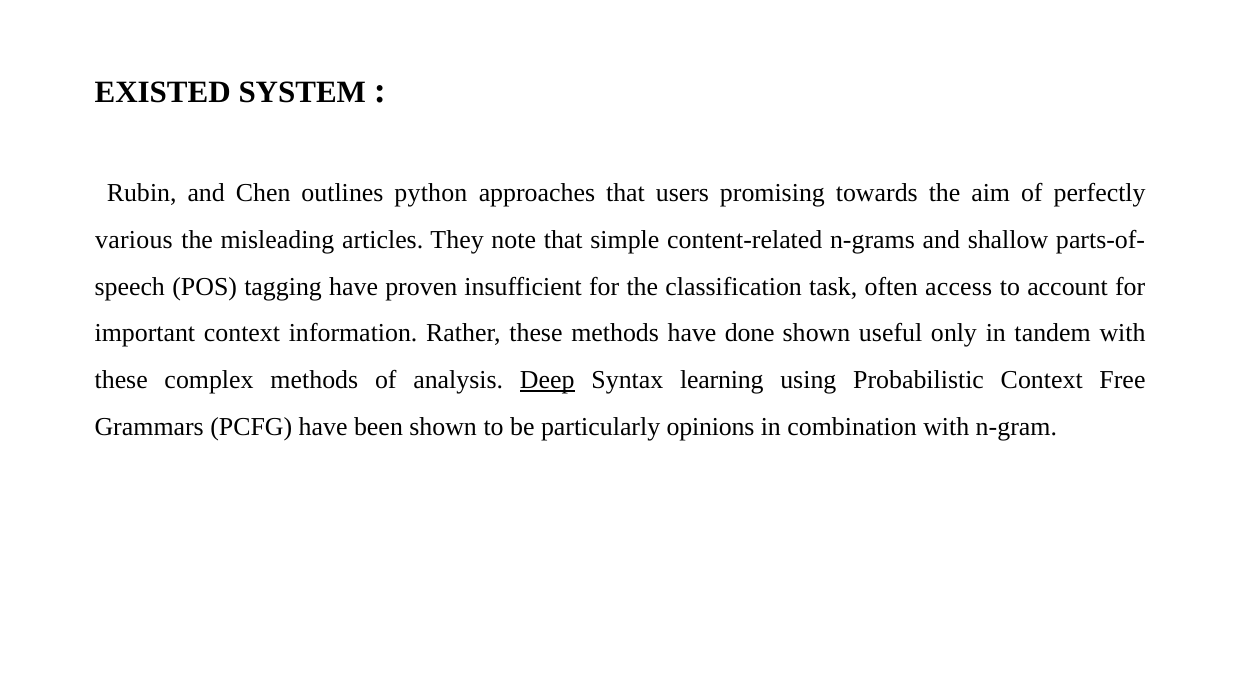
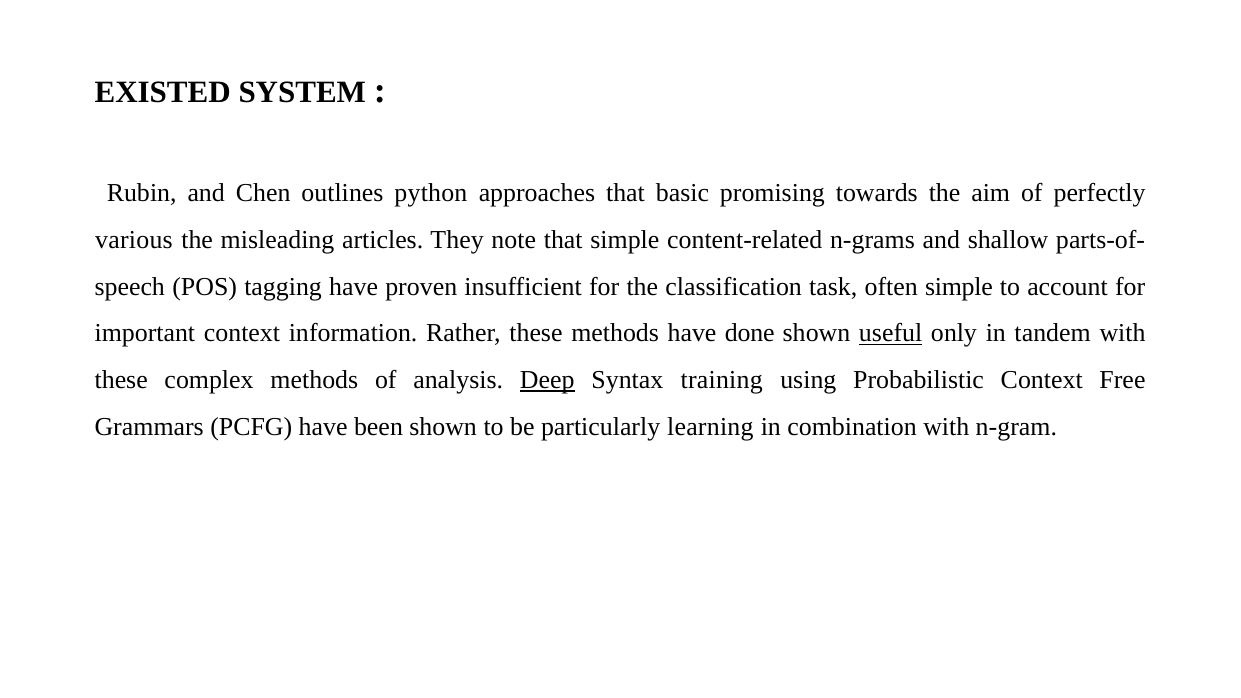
users: users -> basic (682, 193)
often access: access -> simple (959, 287)
useful underline: none -> present (891, 333)
learning: learning -> training (722, 380)
opinions: opinions -> learning (710, 427)
